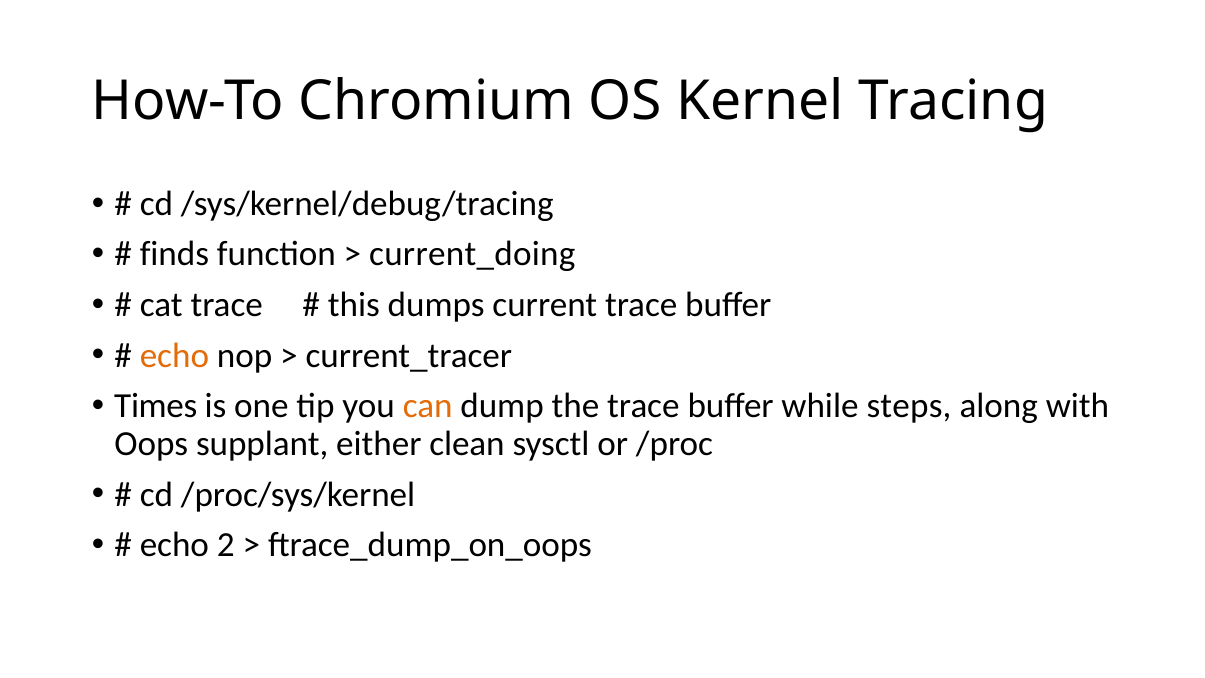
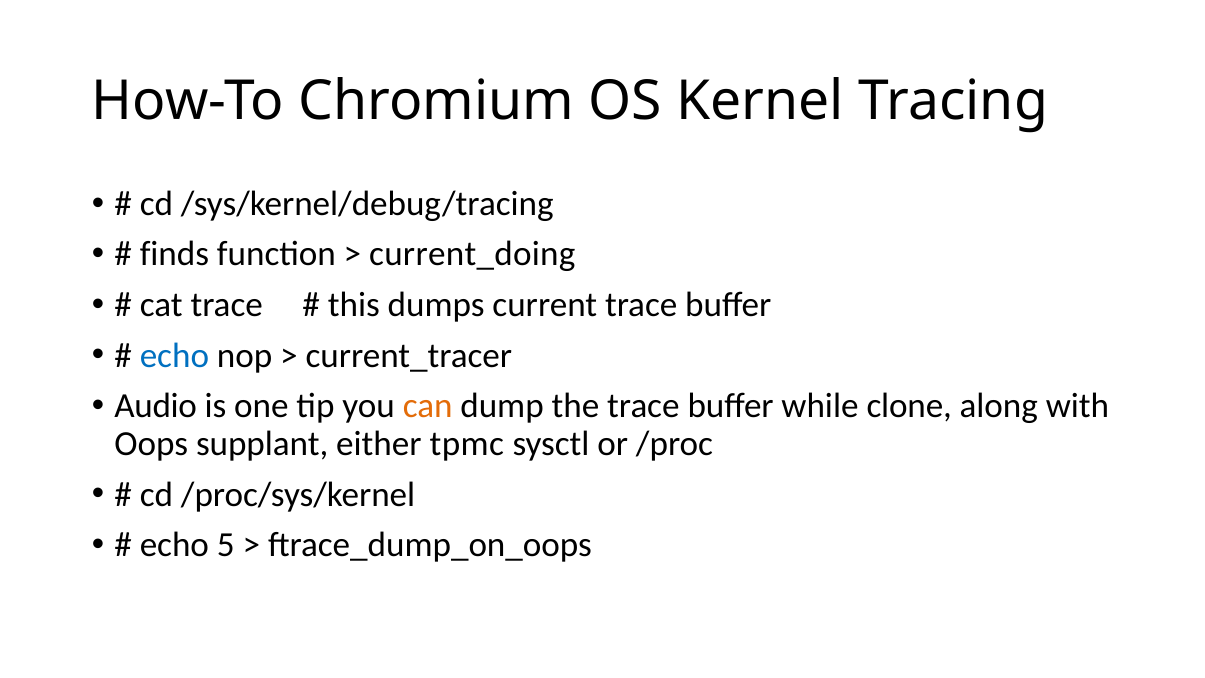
echo colour: orange -> blue (174, 355)
Times: Times -> Audio (156, 406)
steps: steps -> clone (909, 406)
clean: clean -> tpmc (467, 444)
2: 2 -> 5 (226, 545)
